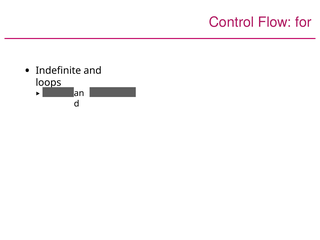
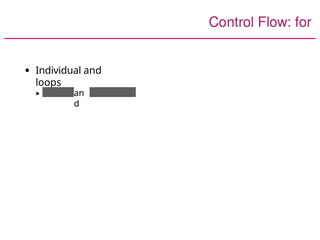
Indefinite: Indefinite -> Individual (58, 71)
